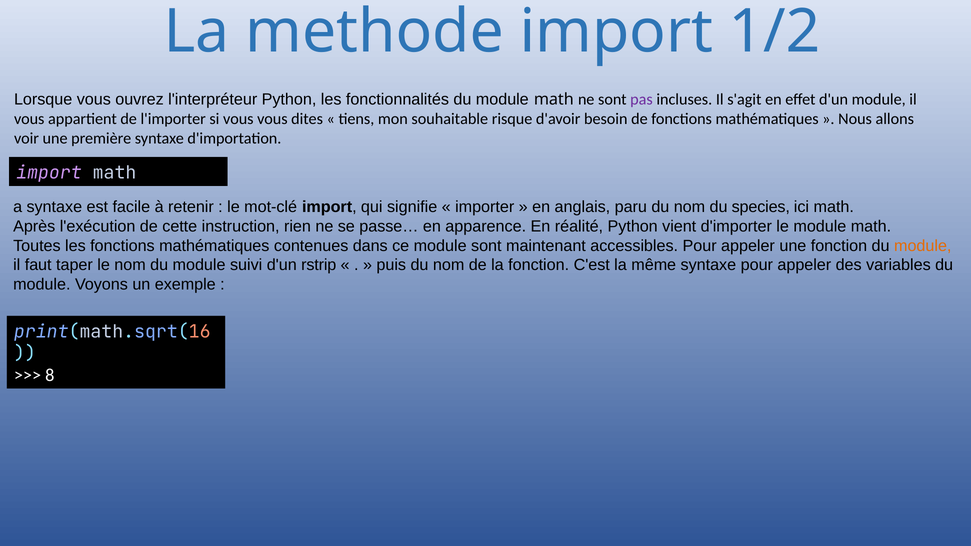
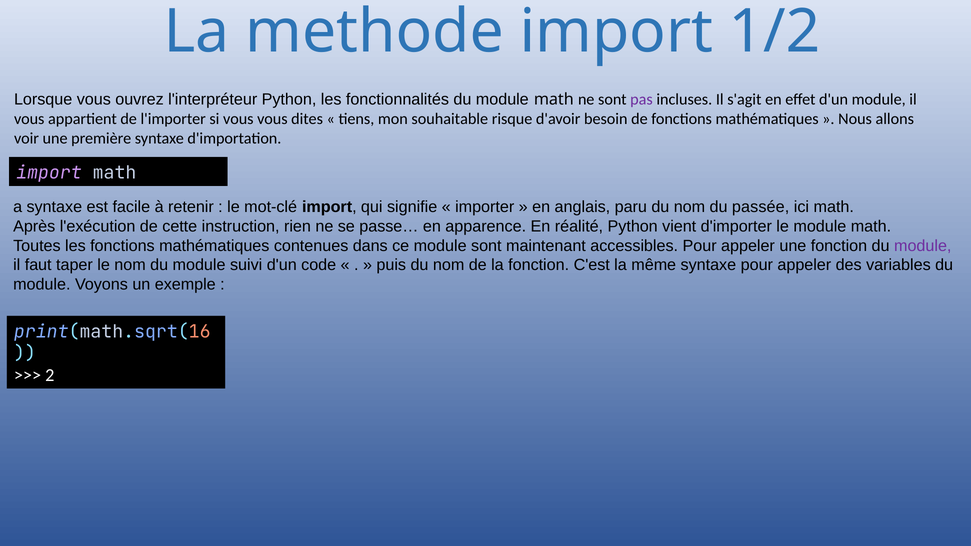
species: species -> passée (761, 207)
module colour: orange -> purple (923, 246)
rstrip: rstrip -> code (319, 265)
8: 8 -> 2 (50, 375)
